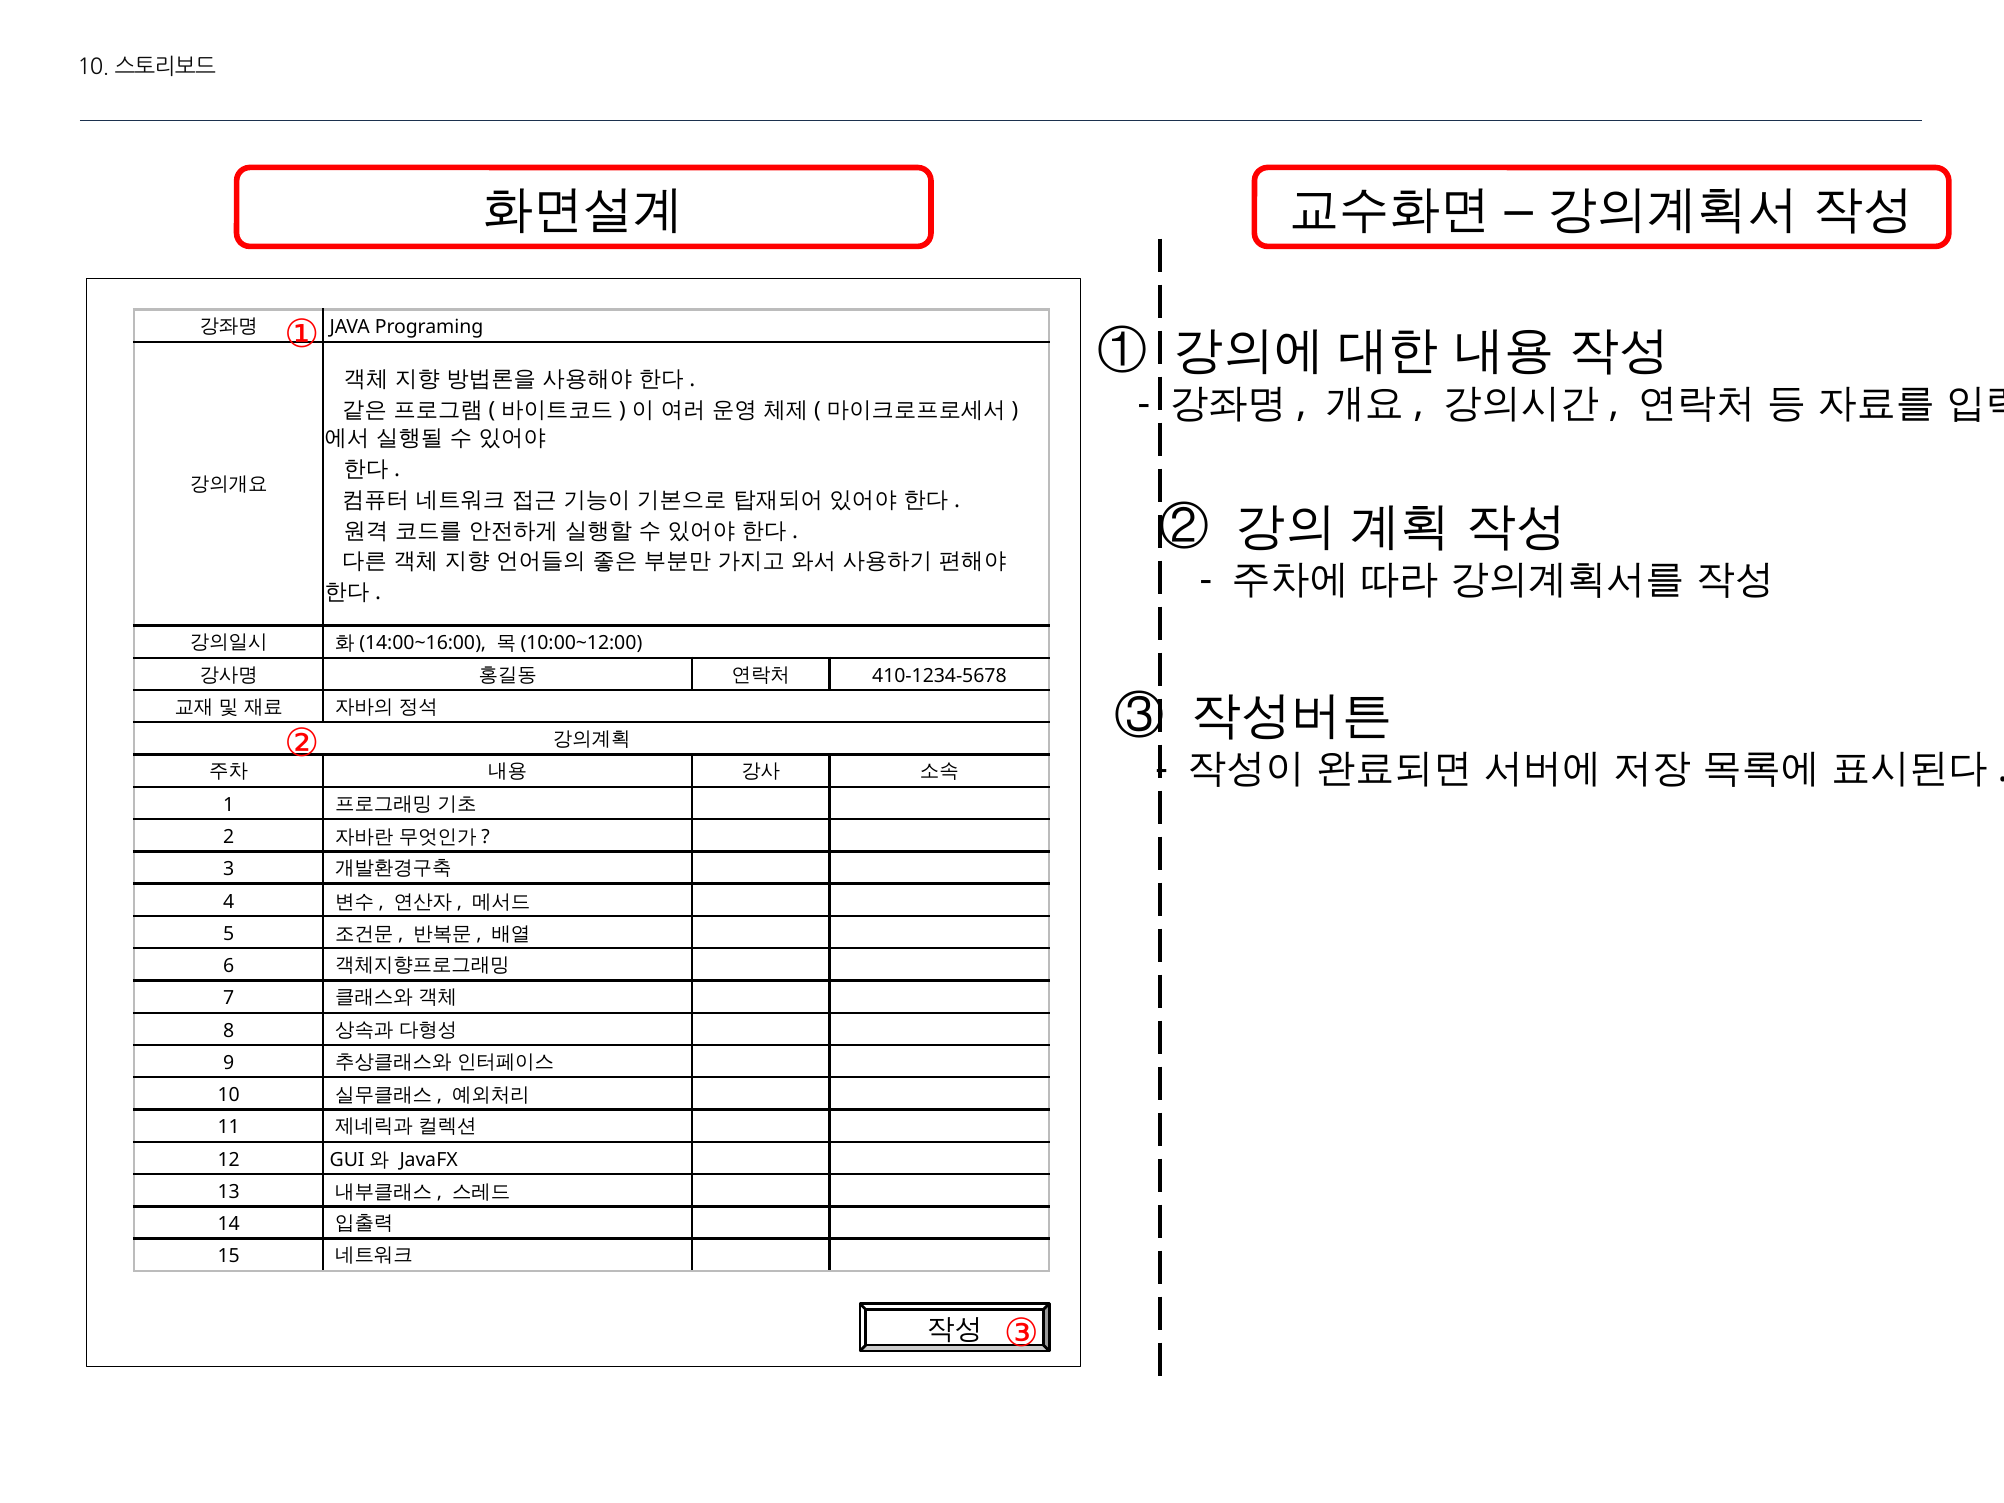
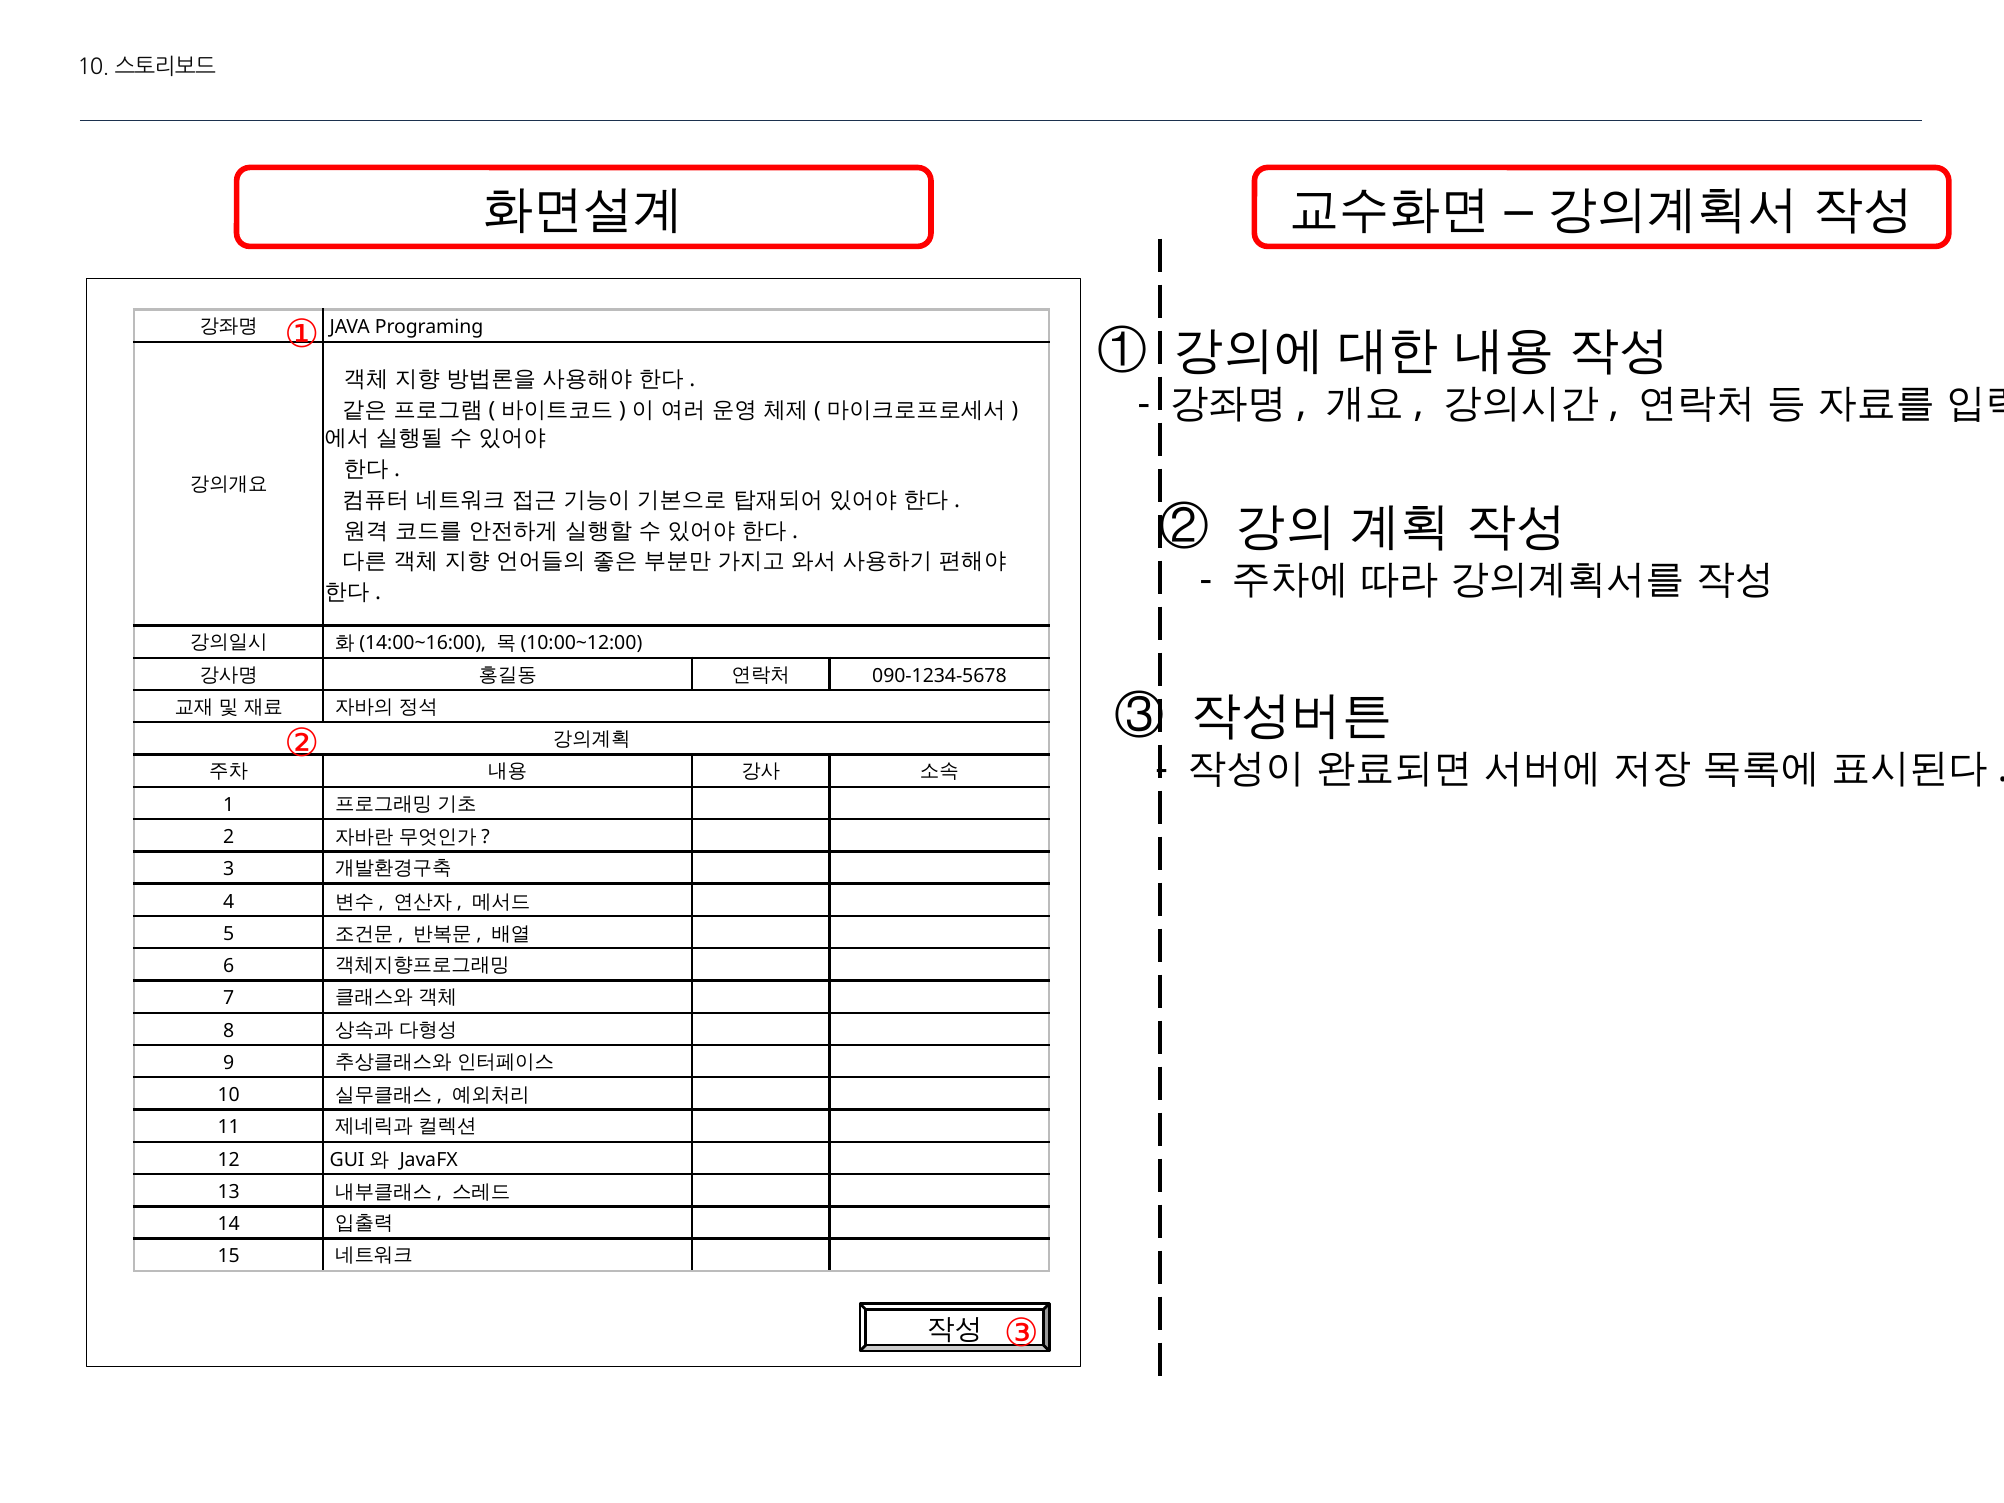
410-1234-5678: 410-1234-5678 -> 090-1234-5678 (939, 676)
